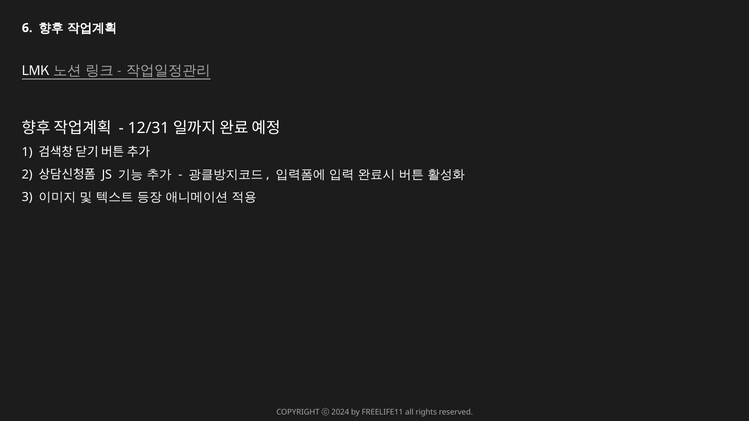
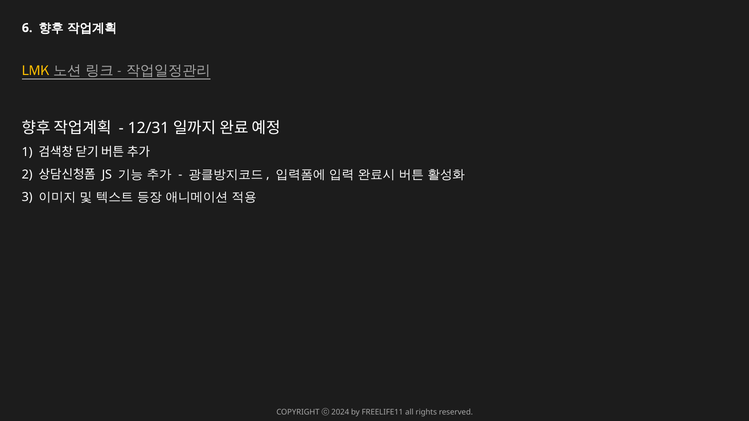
LMK colour: white -> yellow (35, 71)
